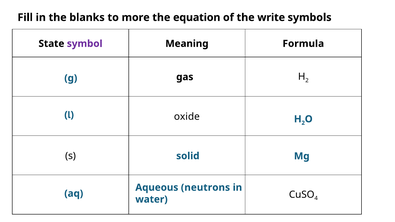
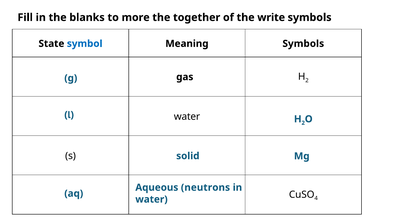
equation: equation -> together (197, 17)
symbol colour: purple -> blue (85, 44)
Meaning Formula: Formula -> Symbols (303, 44)
oxide: oxide -> water (187, 117)
